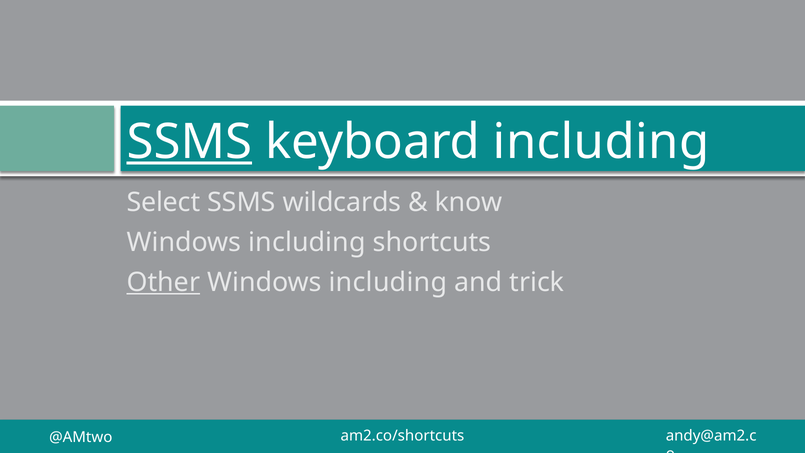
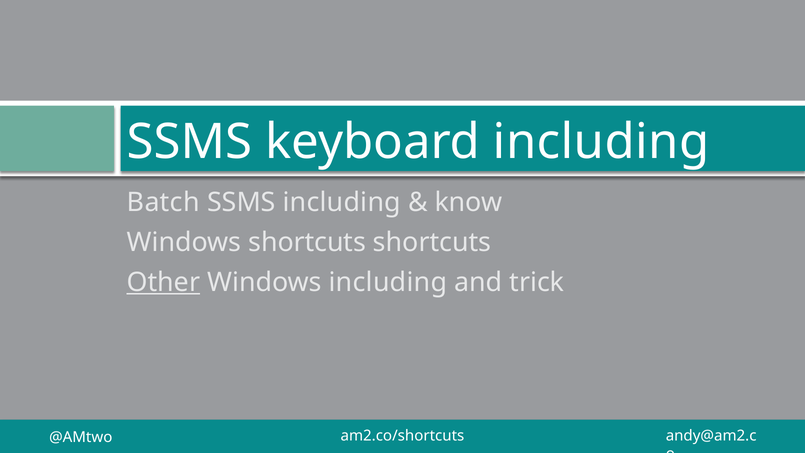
SSMS underline: present -> none (189, 142)
Select: Select -> Batch (163, 202)
SSMS wildcards: wildcards -> including (342, 202)
including: including -> shortcuts (307, 242)
